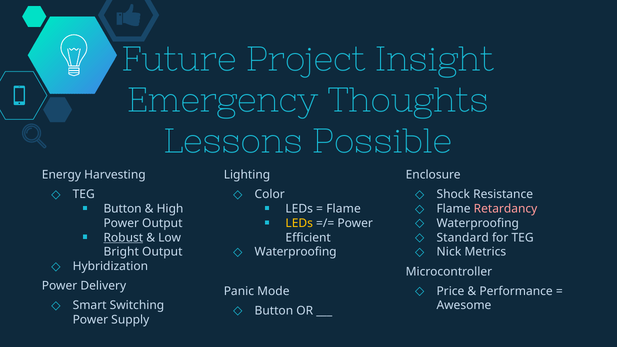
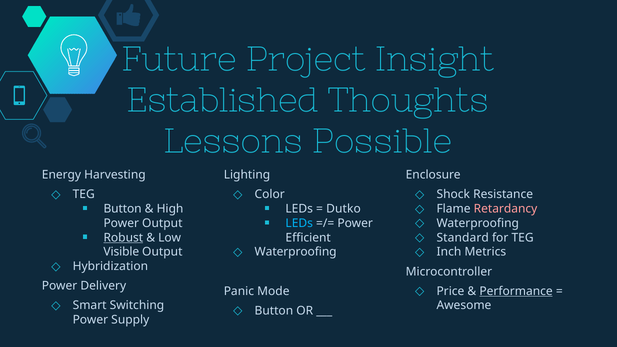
Emergency: Emergency -> Established (223, 100)
Flame: Flame -> Dutko (344, 209)
LEDs colour: yellow -> light blue (299, 223)
Nick: Nick -> Inch (449, 252)
Bright: Bright -> Visible (121, 252)
Performance underline: none -> present (516, 291)
